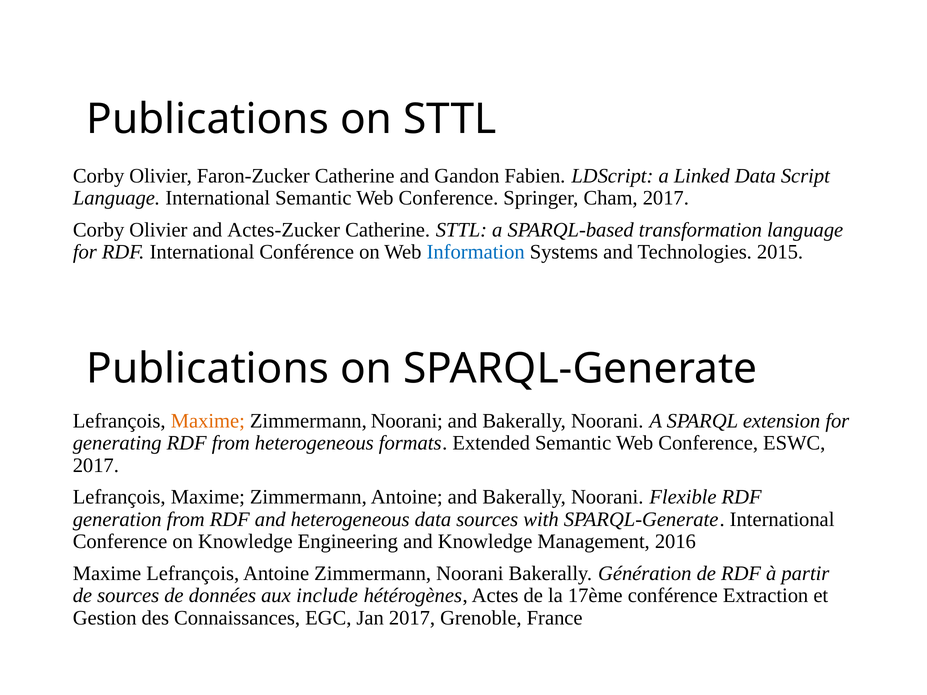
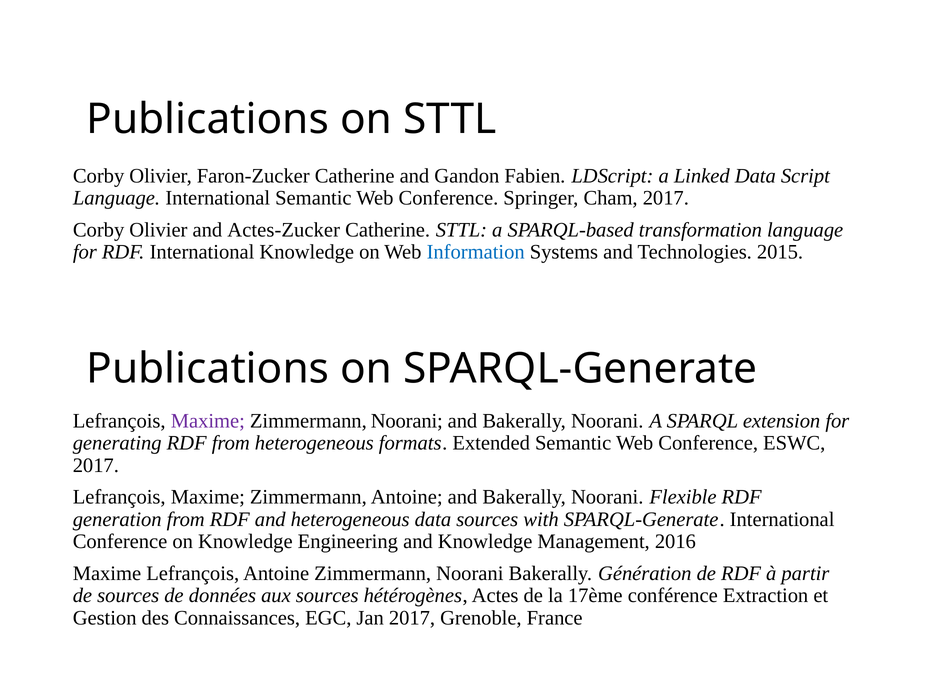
International Conférence: Conférence -> Knowledge (307, 252)
Maxime colour: orange -> purple (208, 421)
aux include: include -> sources (327, 596)
